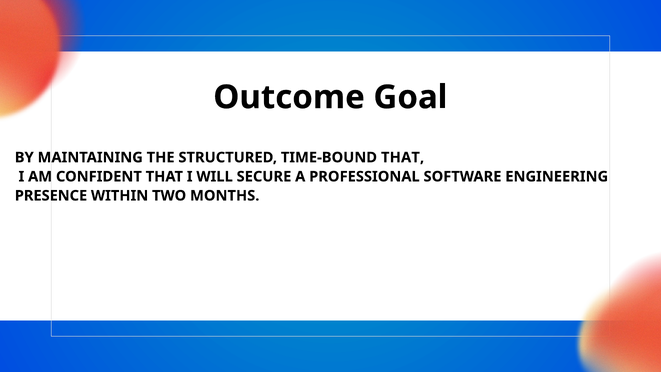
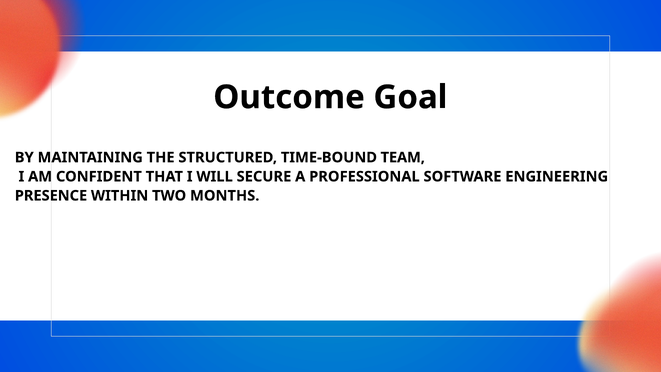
TIME-BOUND THAT: THAT -> TEAM (403, 157)
